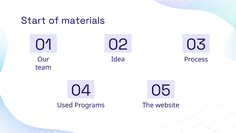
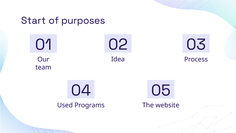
materials: materials -> purposes (83, 20)
